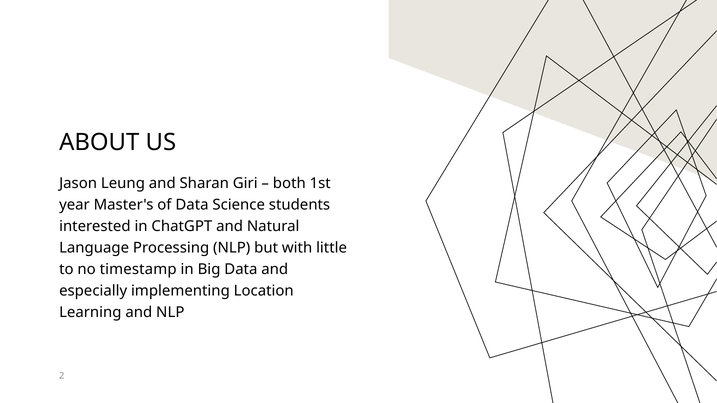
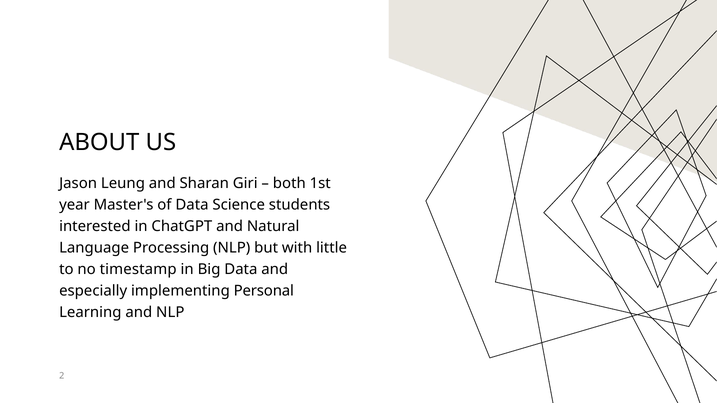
Location: Location -> Personal (264, 291)
